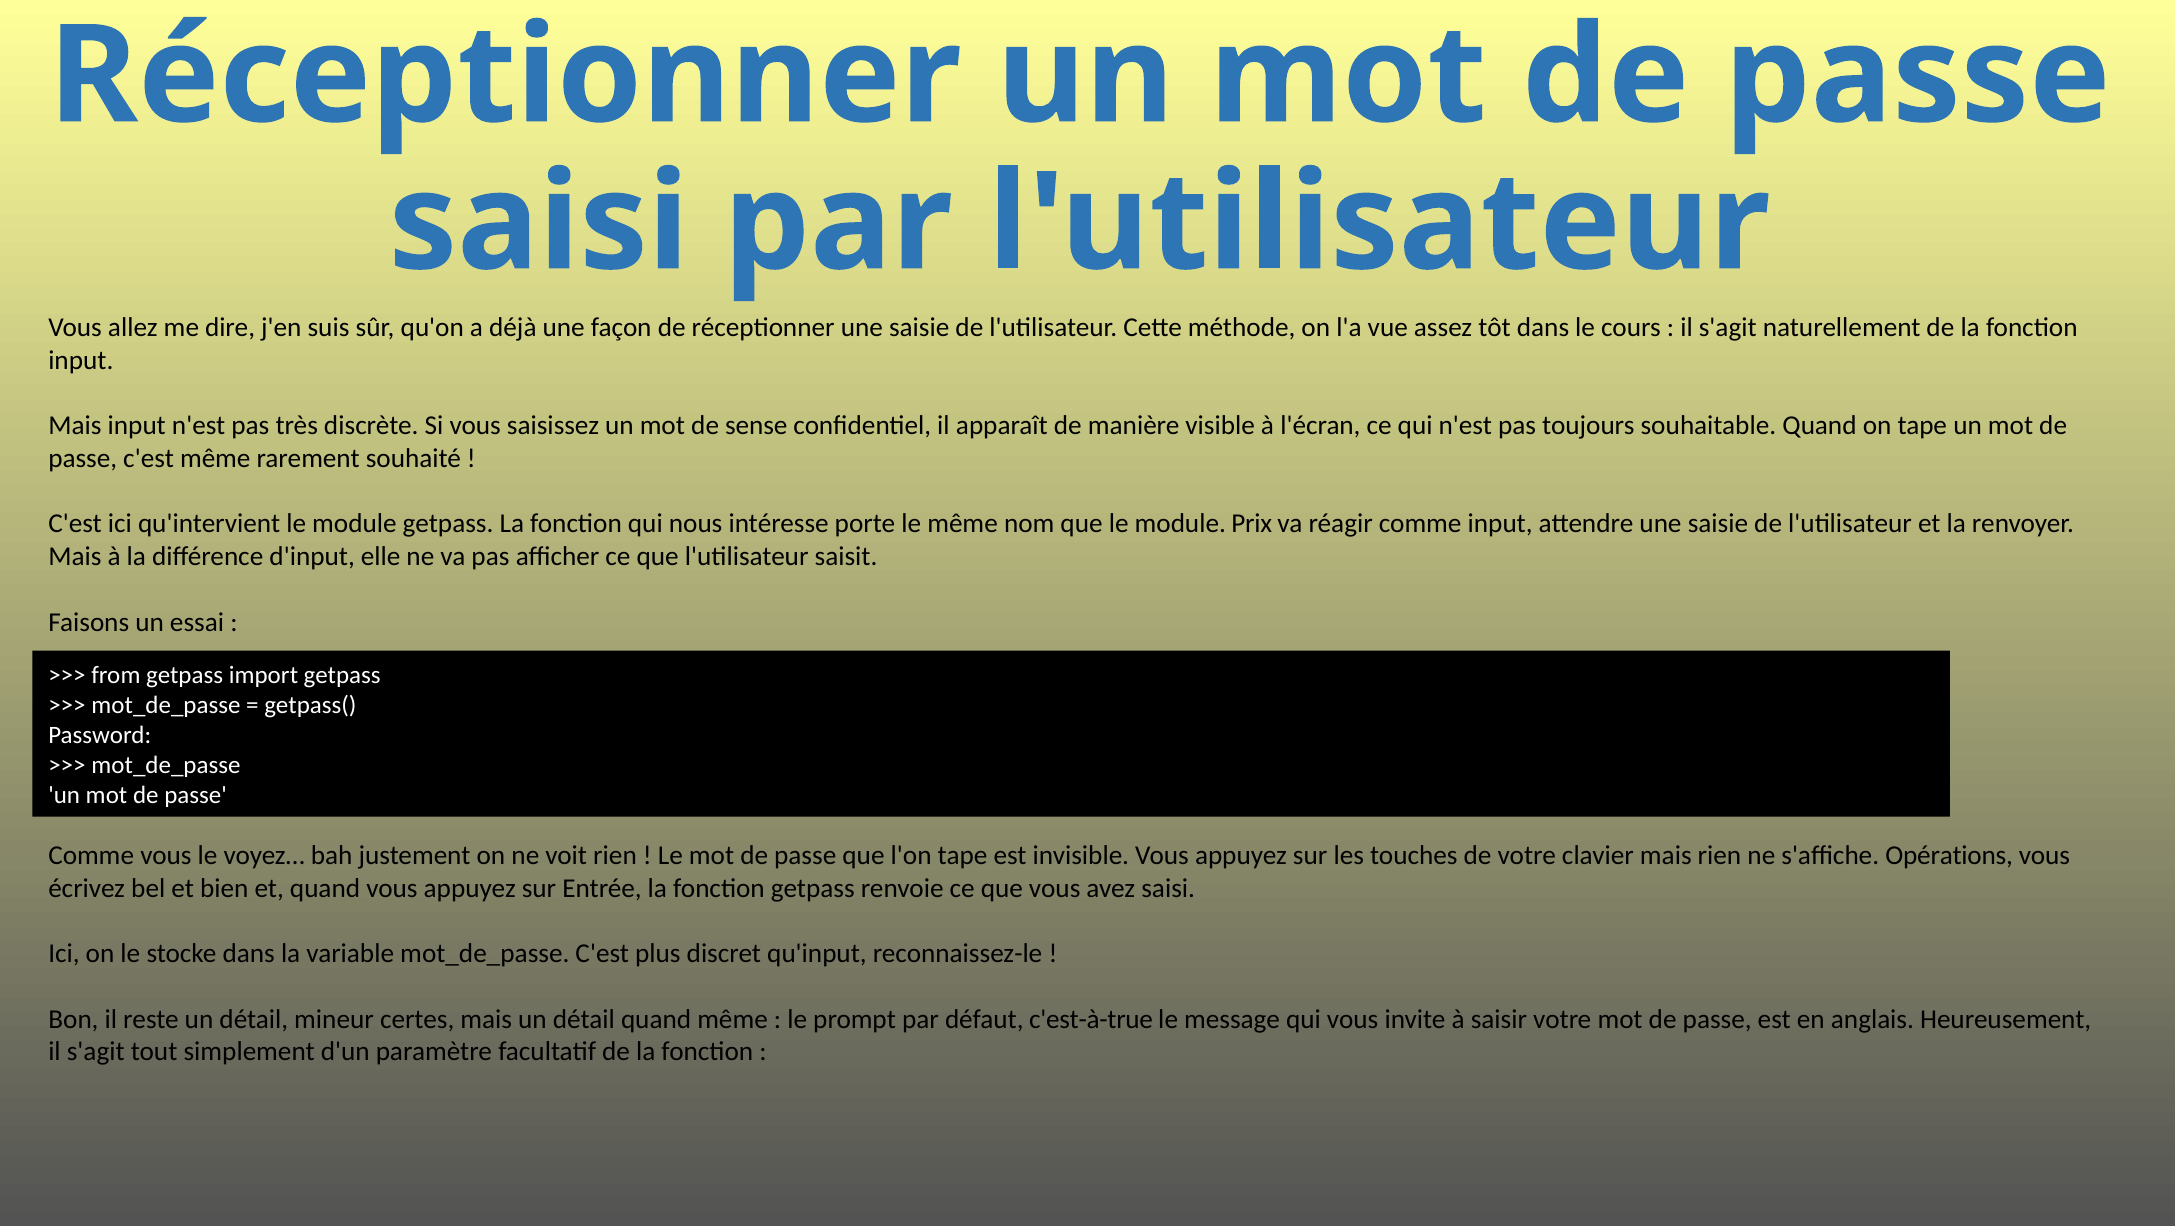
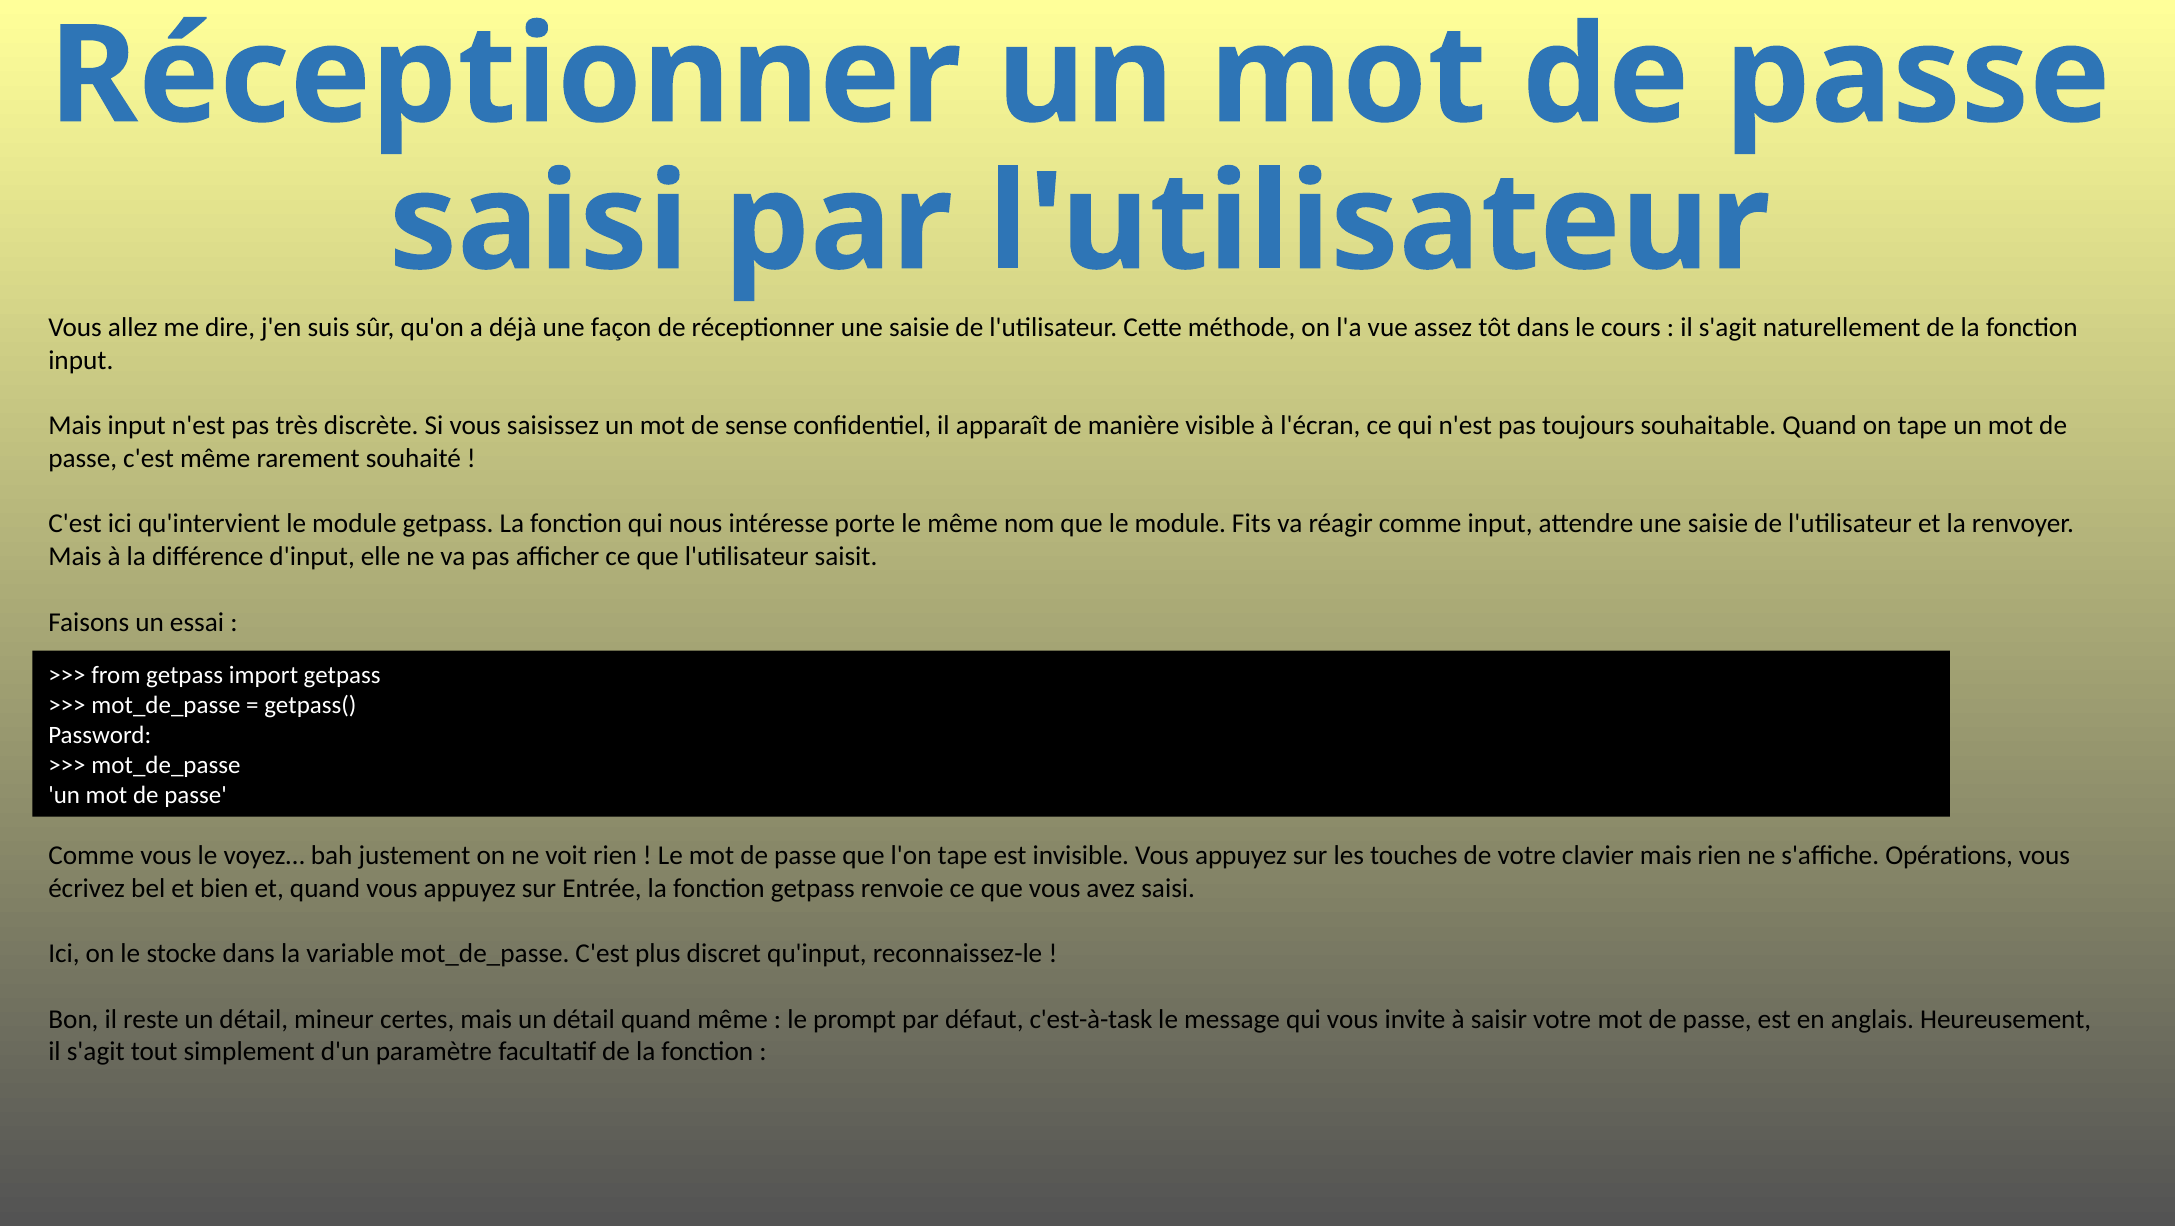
Prix: Prix -> Fits (1252, 524)
c'est-à-true: c'est-à-true -> c'est-à-task (1091, 1019)
